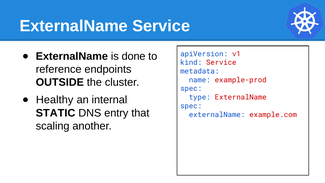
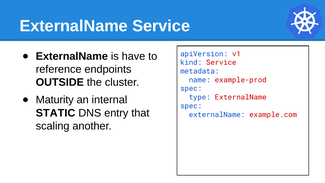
done: done -> have (134, 56)
Healthy: Healthy -> Maturity (55, 100)
